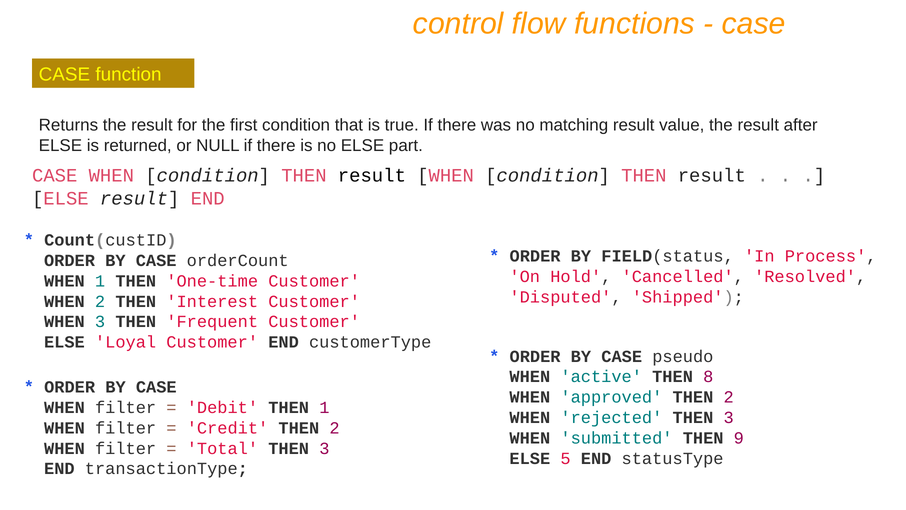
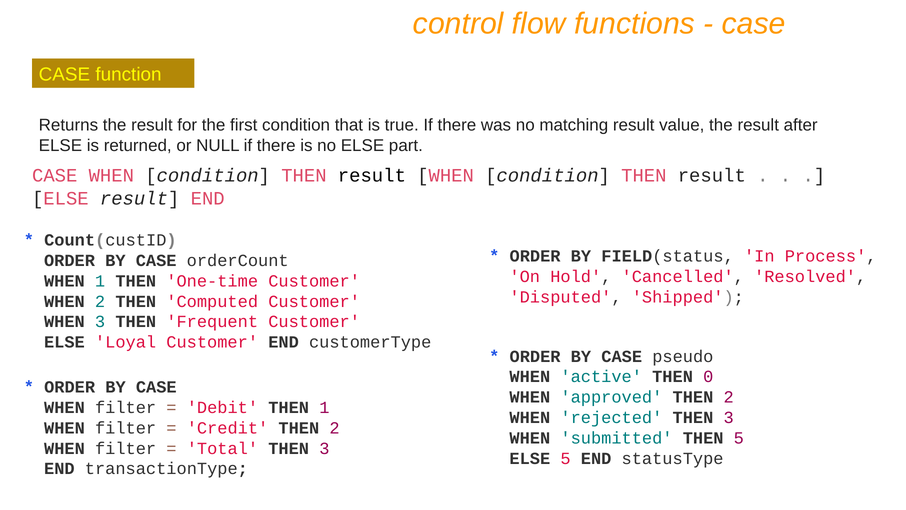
Interest: Interest -> Computed (212, 301)
8: 8 -> 0 (708, 377)
THEN 9: 9 -> 5 (739, 438)
